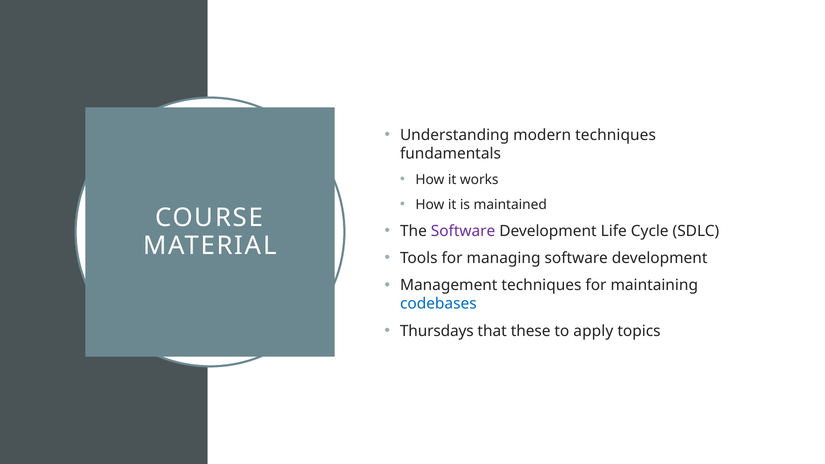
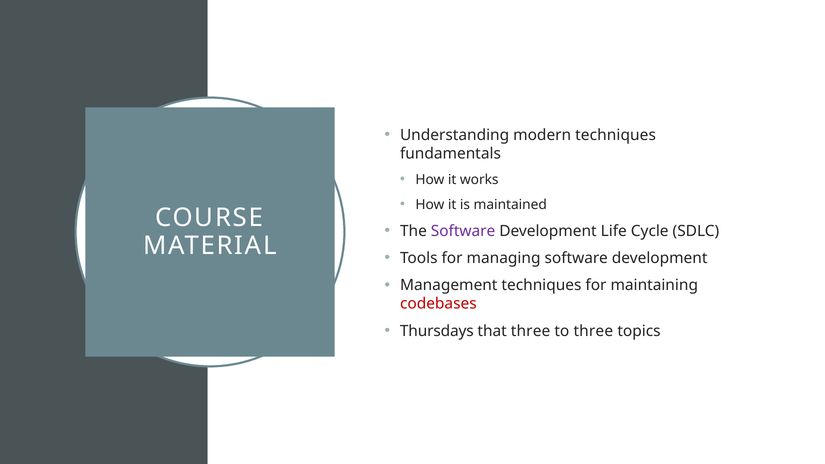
codebases colour: blue -> red (438, 304)
that these: these -> three (531, 331)
to apply: apply -> three (593, 331)
